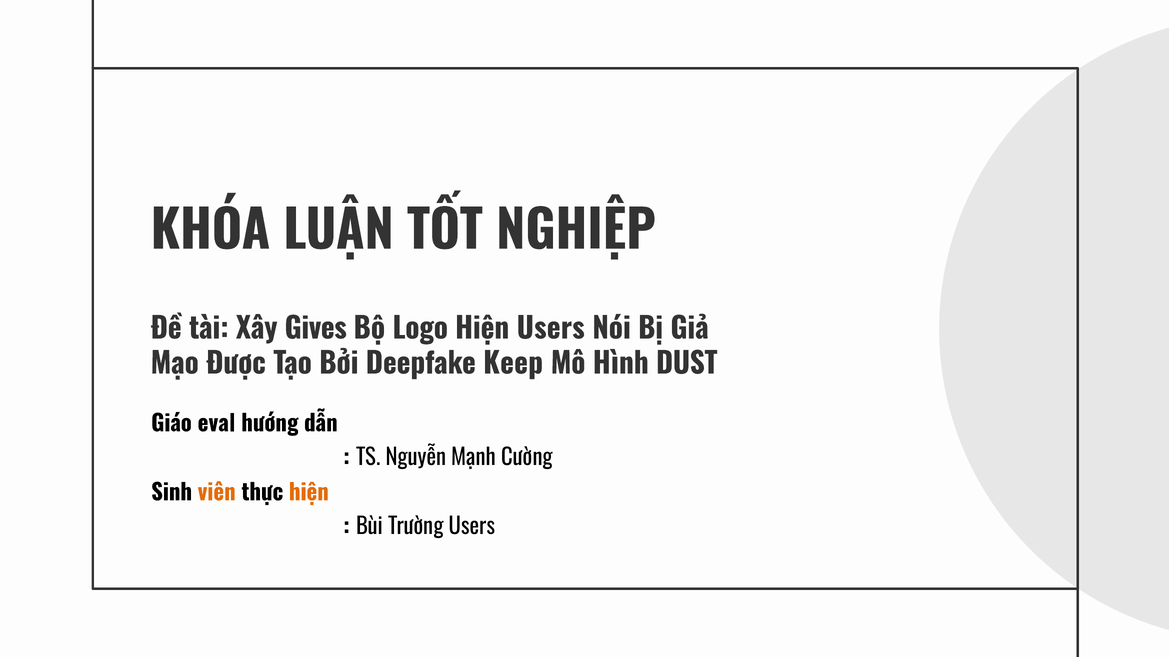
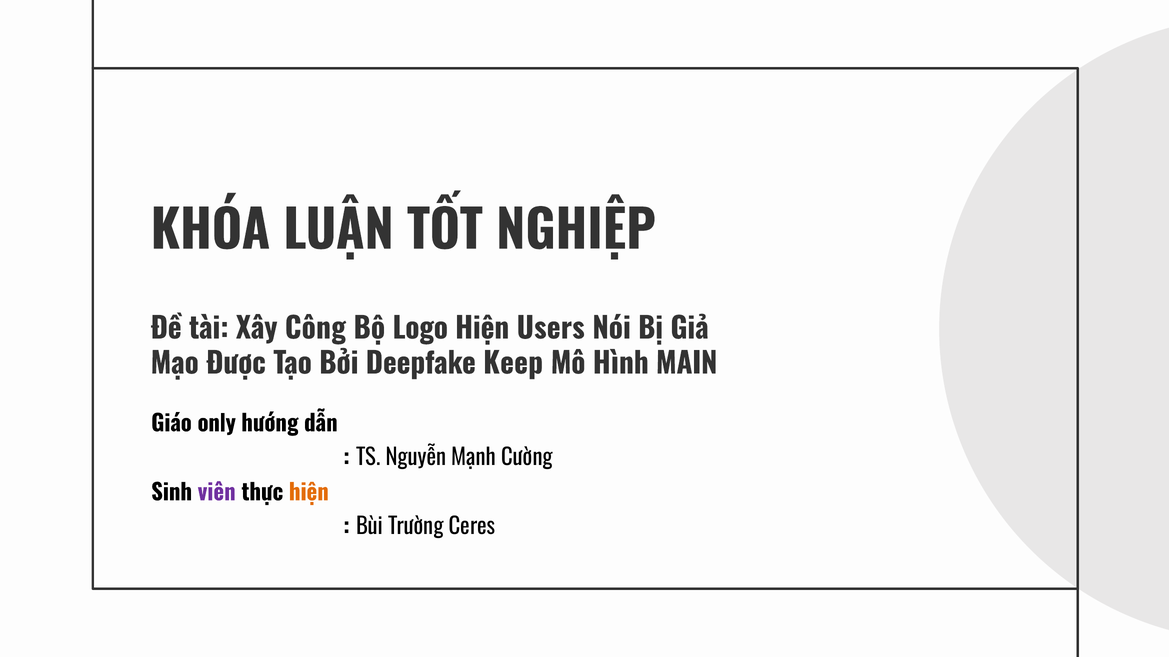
Gives: Gives -> Công (315, 329)
DUST: DUST -> MAIN (687, 364)
eval: eval -> only (217, 424)
viên colour: orange -> purple (217, 493)
Trường Users: Users -> Ceres (472, 527)
